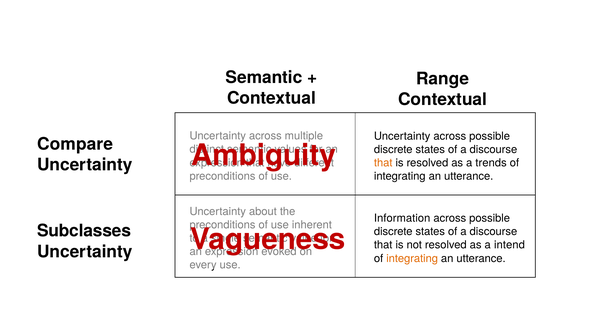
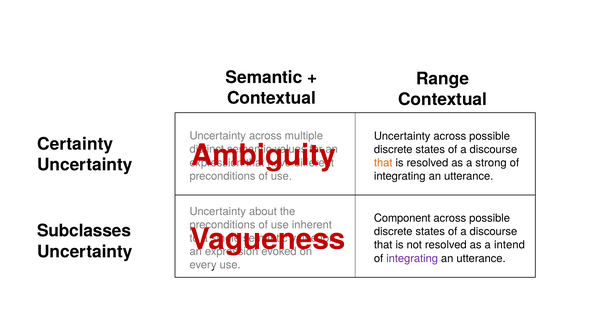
Compare: Compare -> Certainty (75, 144)
trends: trends -> strong (491, 163)
Information: Information -> Component (402, 218)
integrating colour: orange -> purple (412, 258)
